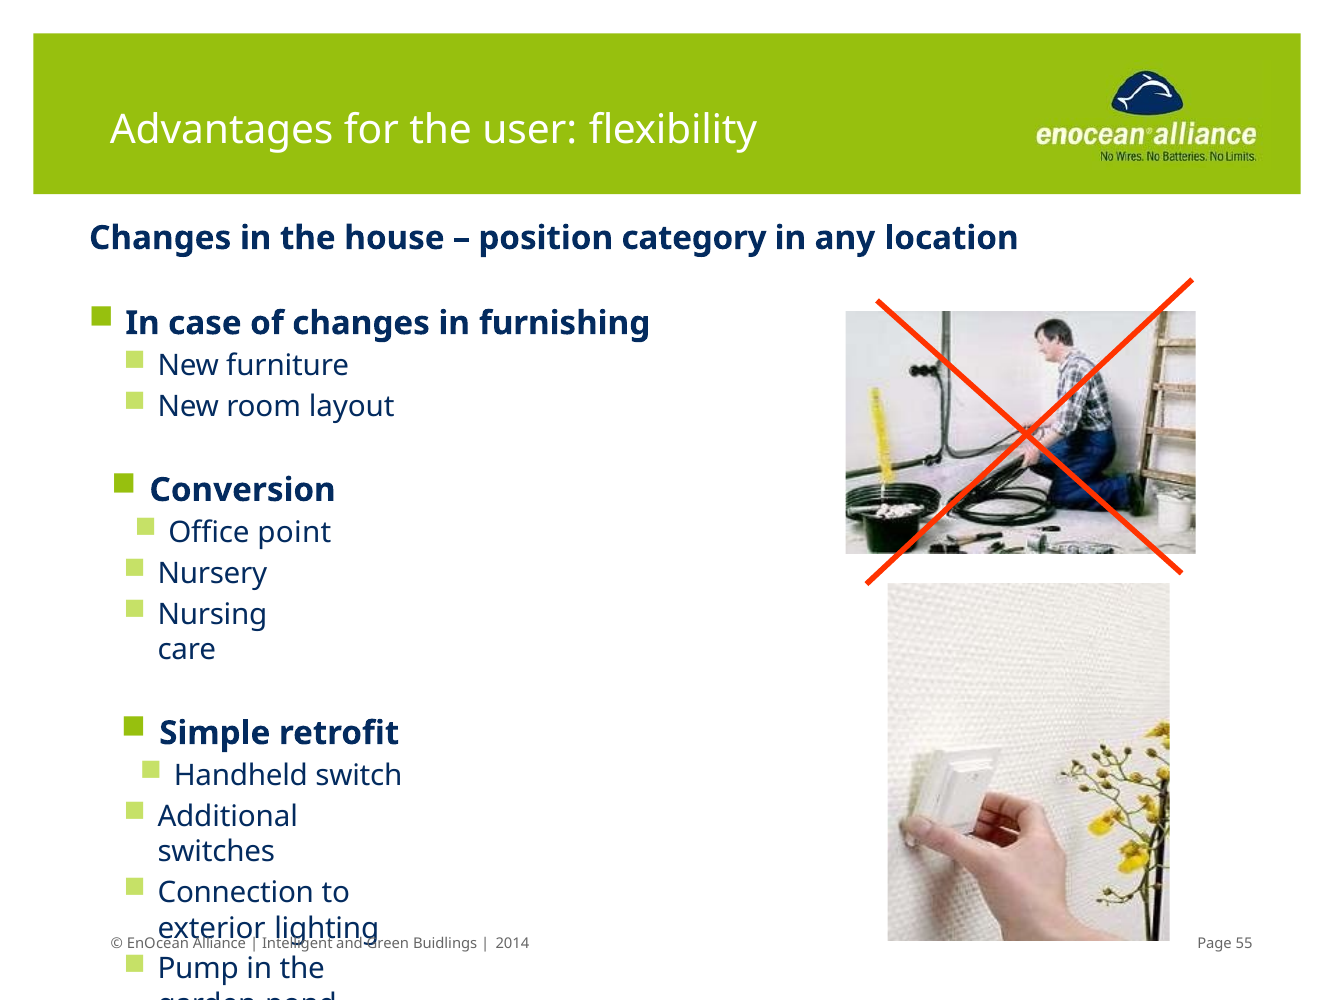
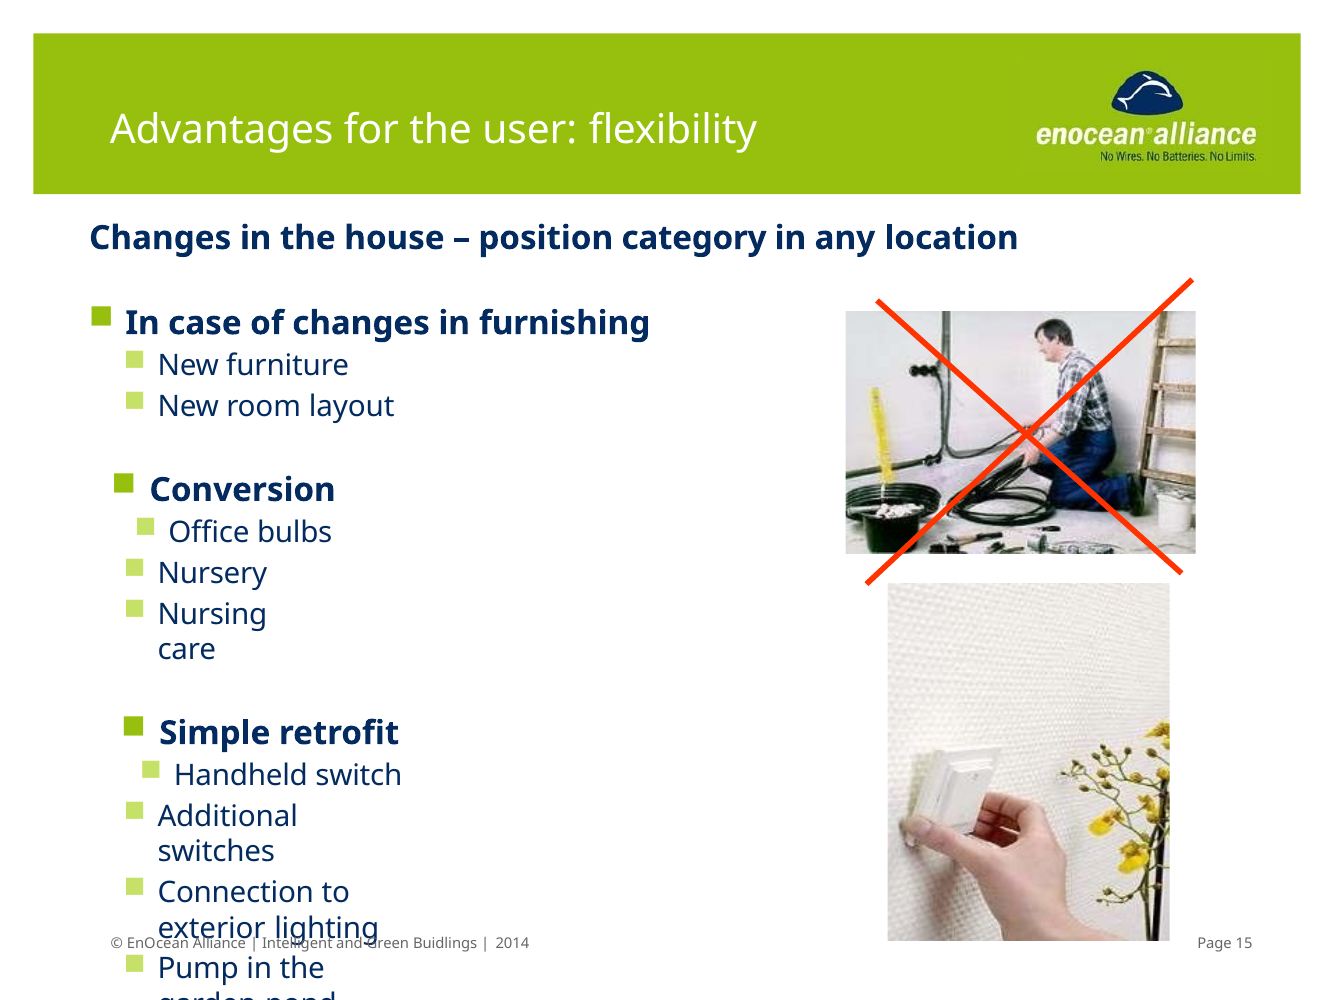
point: point -> bulbs (295, 533)
55: 55 -> 15 (1244, 944)
